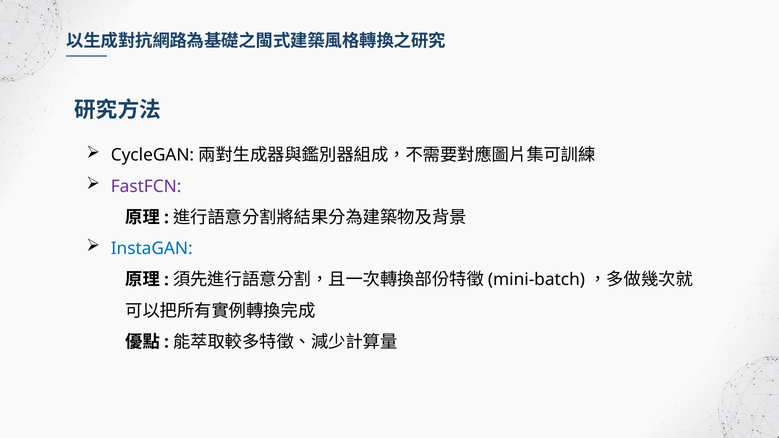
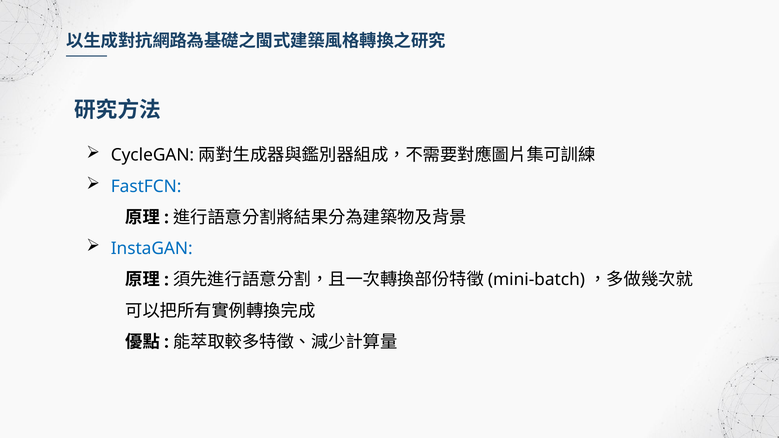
FastFCN colour: purple -> blue (146, 186)
